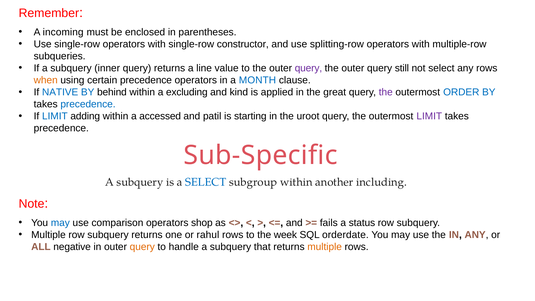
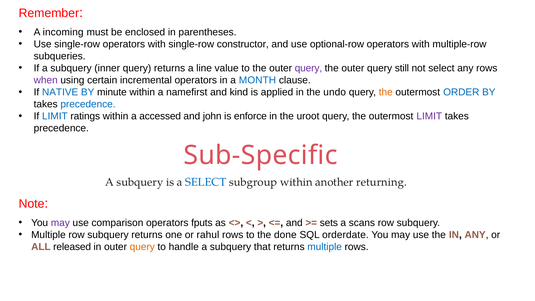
splitting-row: splitting-row -> optional-row (337, 44)
when colour: orange -> purple (46, 80)
certain precedence: precedence -> incremental (146, 80)
behind: behind -> minute (112, 92)
excluding: excluding -> namefirst (187, 92)
great: great -> undo (335, 92)
the colour: purple -> orange (386, 92)
adding: adding -> ratings (85, 116)
patil: patil -> john (212, 116)
starting: starting -> enforce (250, 116)
including: including -> returning (382, 182)
may colour: blue -> purple (60, 223)
shop: shop -> fputs (202, 223)
fails: fails -> sets (329, 223)
status: status -> scans (362, 223)
week: week -> done (285, 235)
negative: negative -> released (72, 247)
multiple colour: orange -> blue (325, 247)
